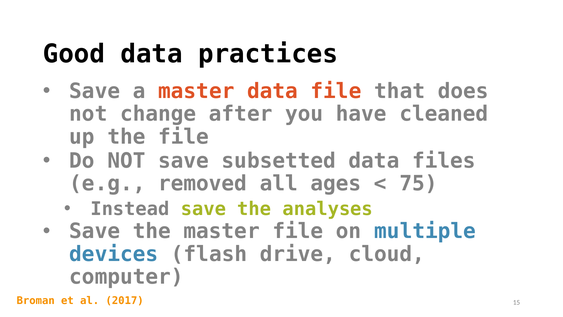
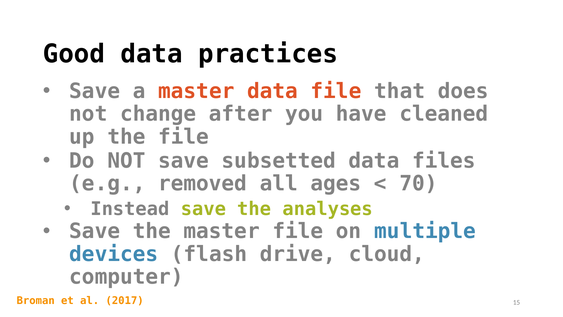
75: 75 -> 70 (418, 183)
